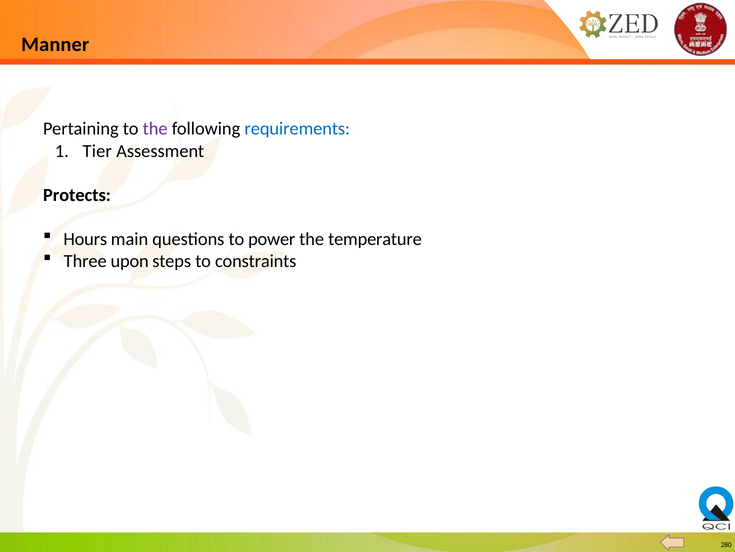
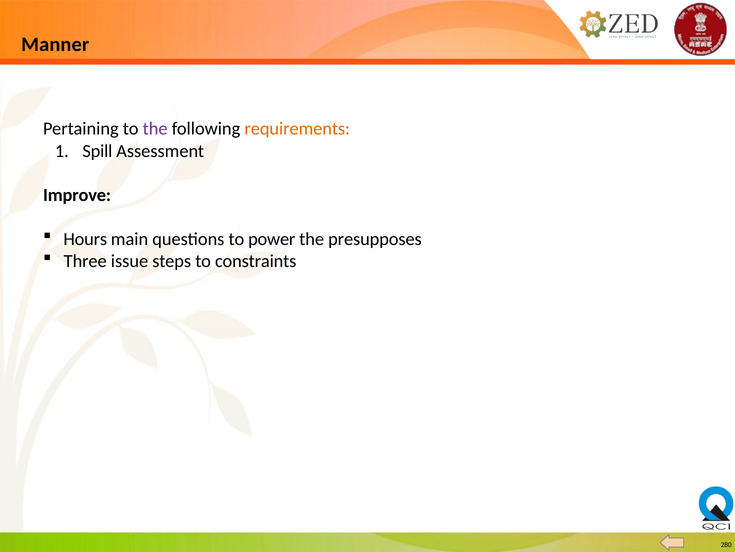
requirements colour: blue -> orange (297, 129)
Tier: Tier -> Spill (97, 151)
Protects: Protects -> Improve (77, 195)
temperature: temperature -> presupposes (375, 239)
upon: upon -> issue (130, 261)
